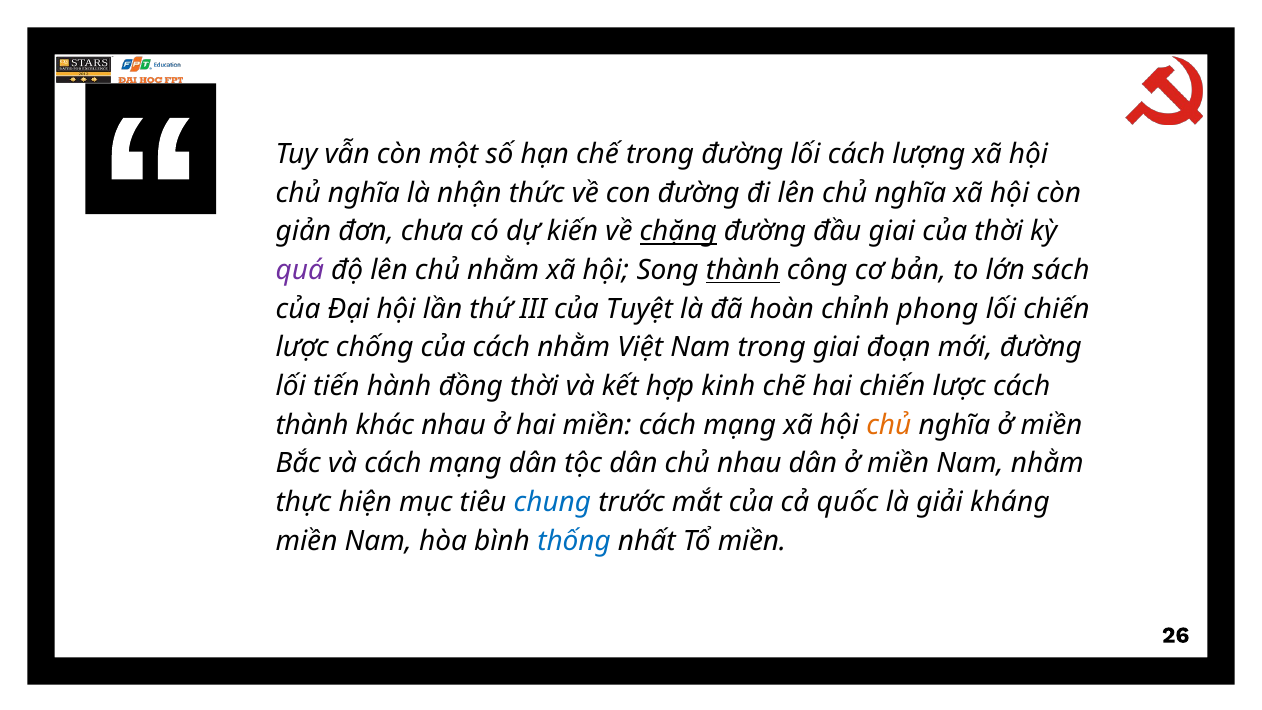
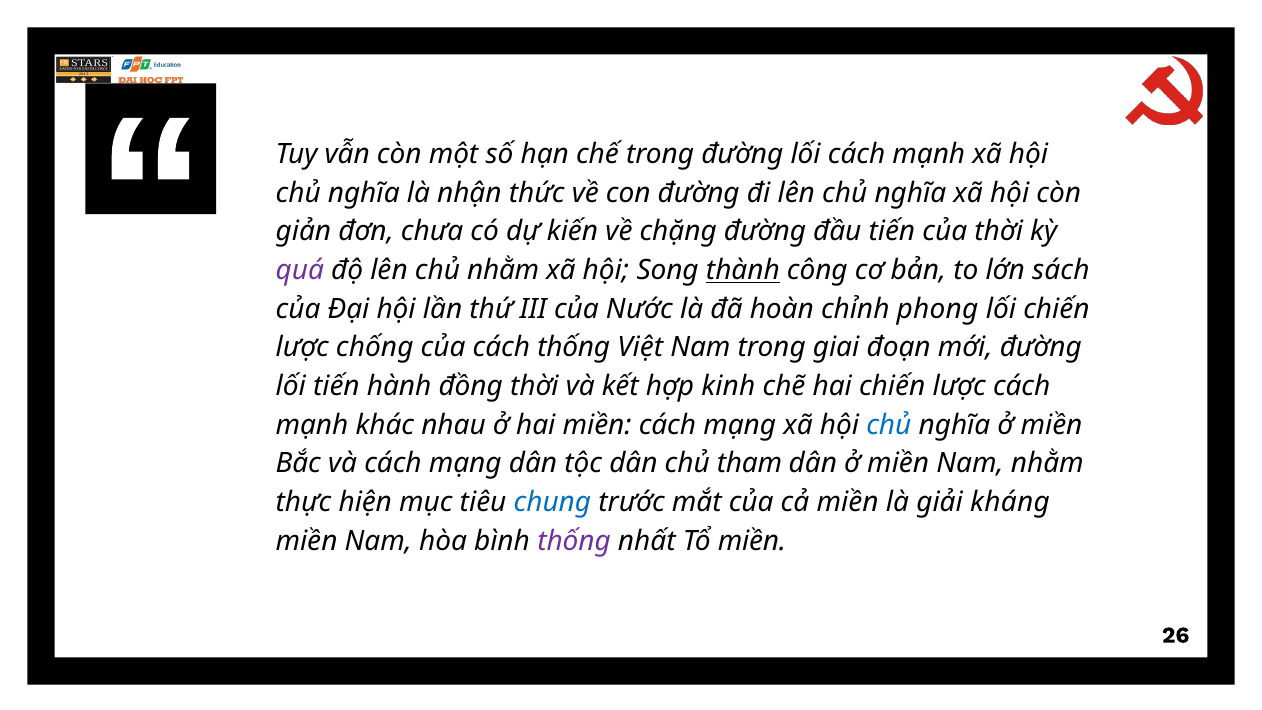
lối cách lượng: lượng -> mạnh (929, 154)
chặng underline: present -> none (678, 232)
đầu giai: giai -> tiến (892, 232)
Tuyệt: Tuyệt -> Nước (639, 309)
cách nhằm: nhằm -> thống (574, 348)
thành: thành -> mạnh (312, 425)
chủ colour: orange -> blue (889, 425)
chủ nhau: nhau -> tham (749, 464)
cả quốc: quốc -> miền (848, 502)
thống colour: blue -> purple (574, 541)
